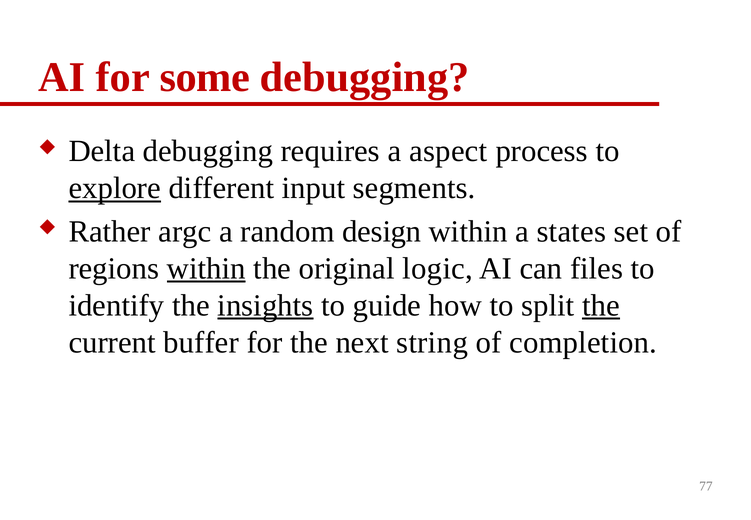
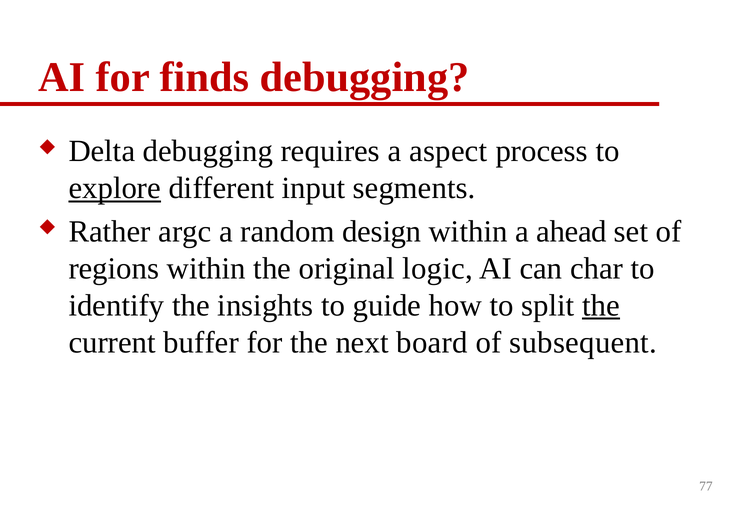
some: some -> finds (205, 77)
states: states -> ahead (572, 231)
within underline: present -> none (206, 268)
files: files -> char (597, 268)
insights underline: present -> none (265, 305)
string: string -> board (432, 342)
completion: completion -> subsequent (583, 342)
